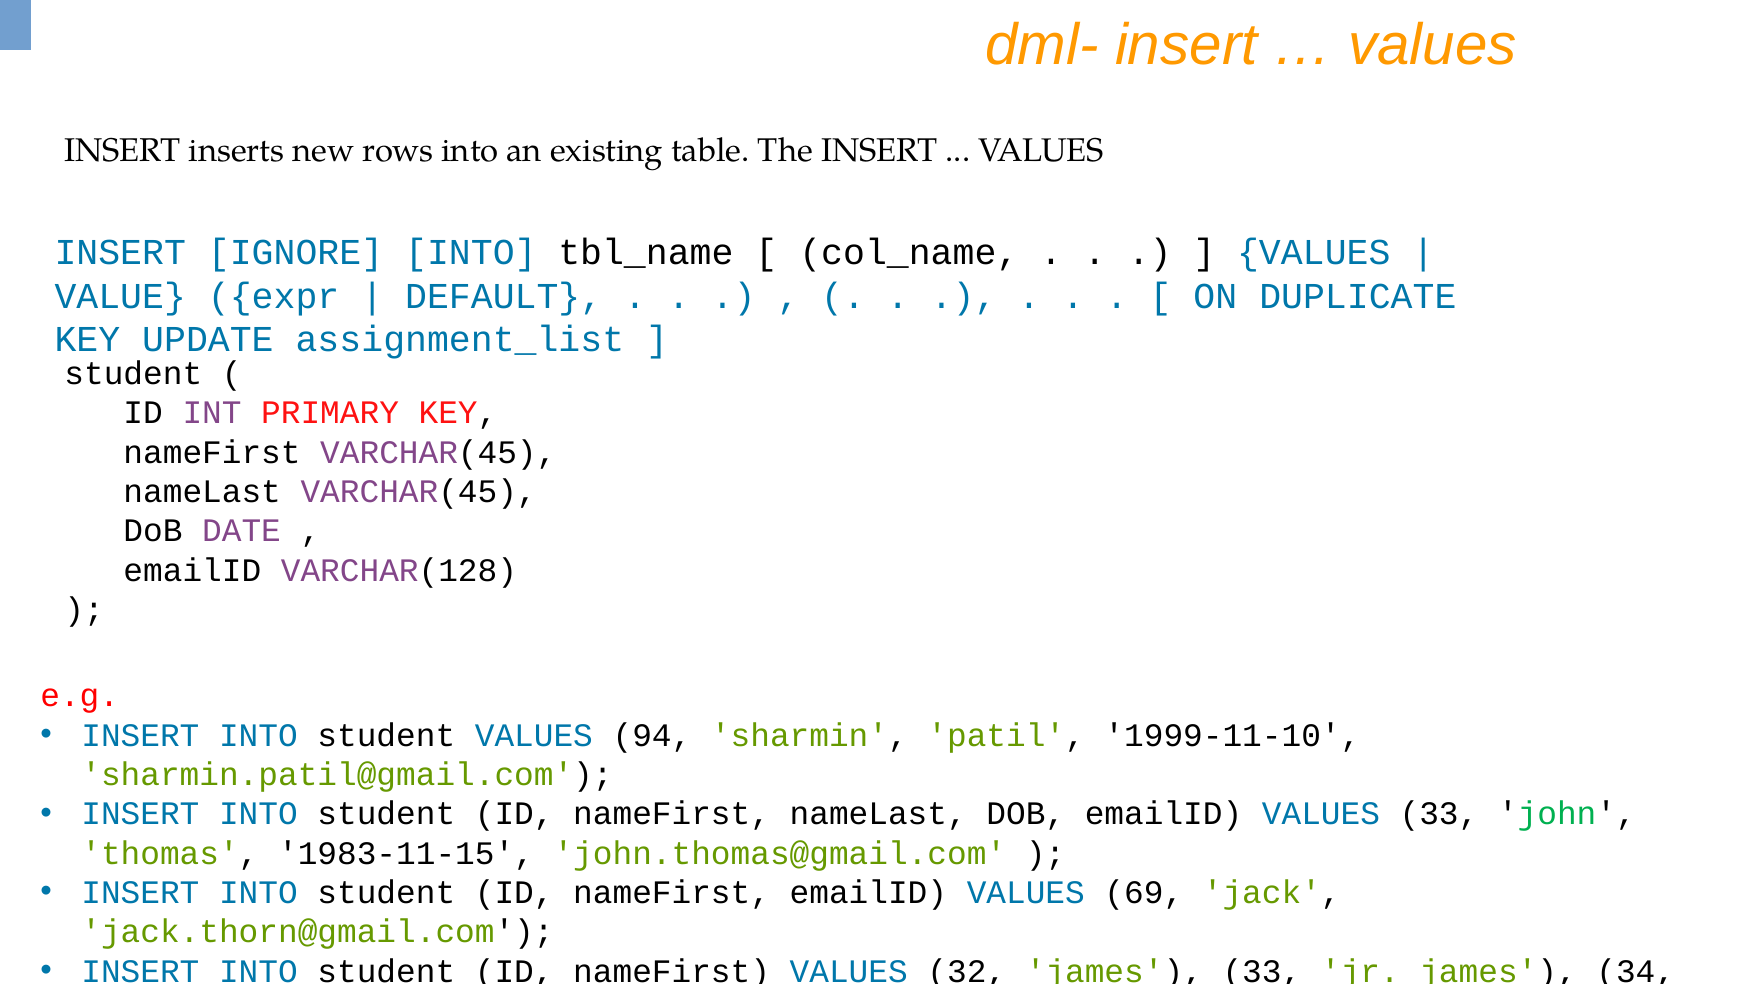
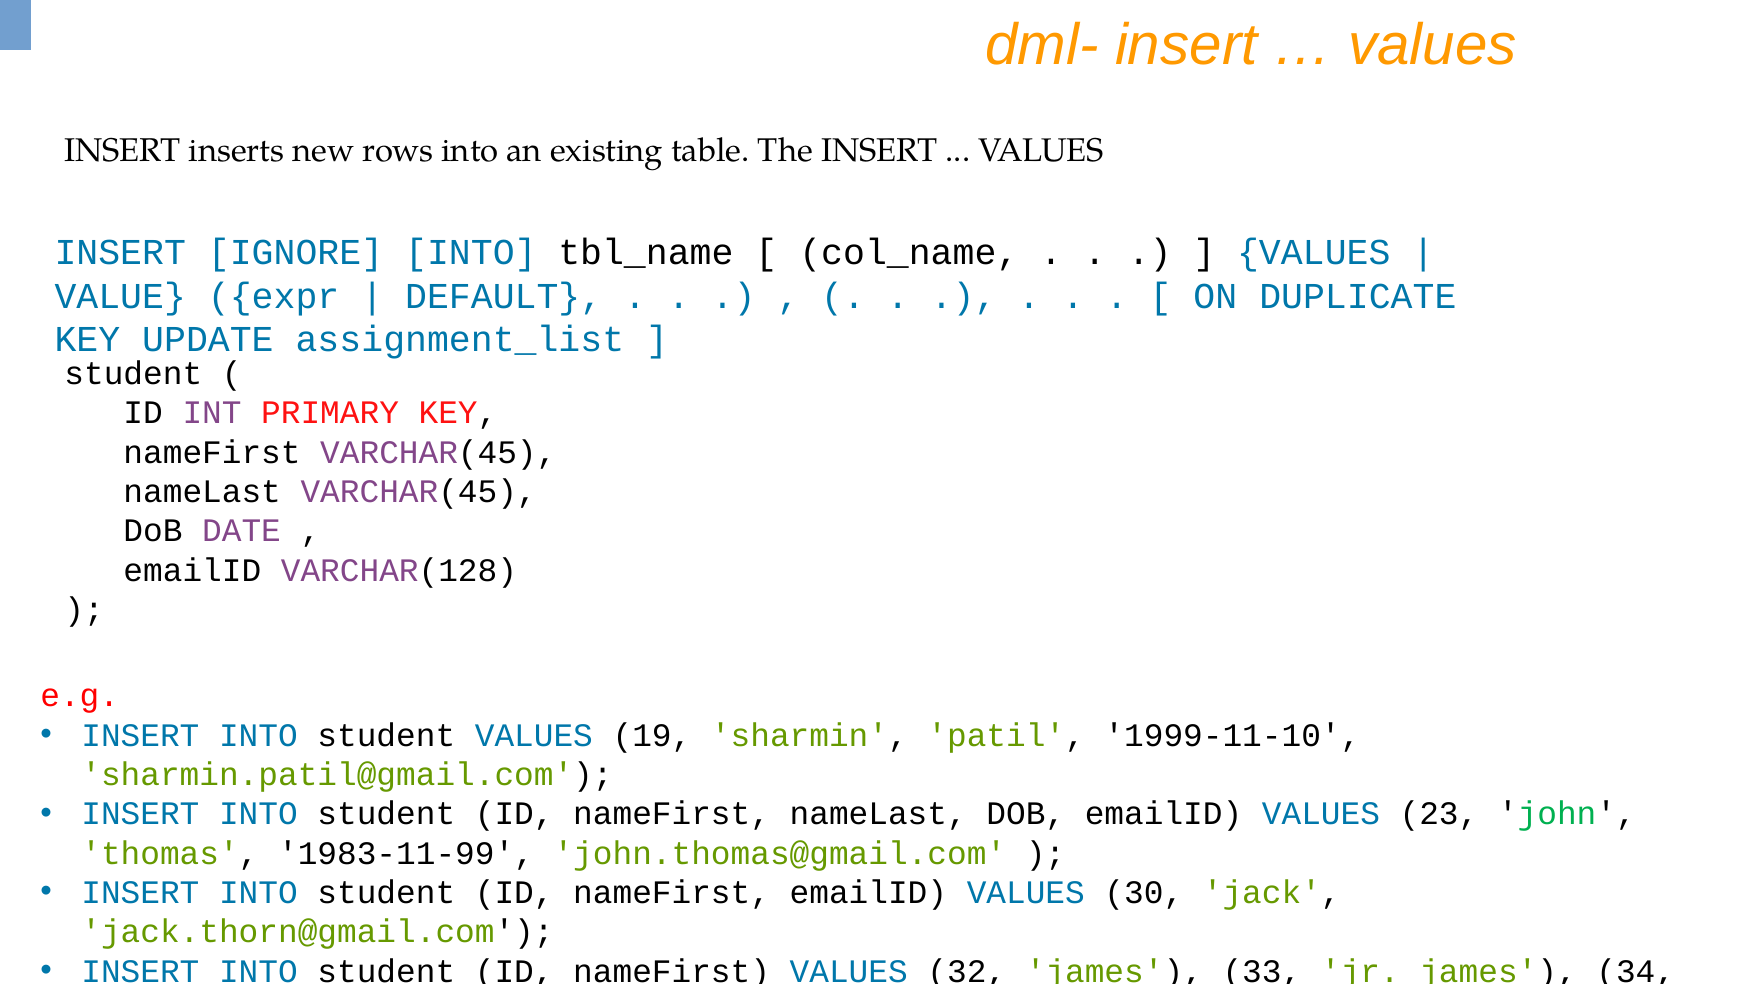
94: 94 -> 19 (652, 735)
VALUES 33: 33 -> 23 (1439, 814)
1983-11-15: 1983-11-15 -> 1983-11-99 (406, 853)
69: 69 -> 30 (1144, 893)
